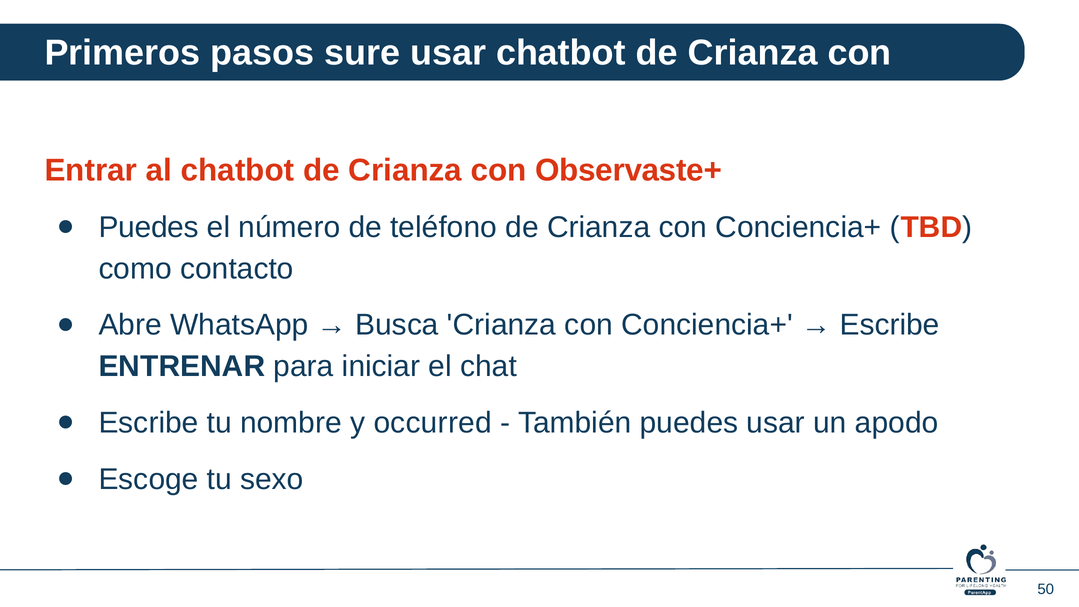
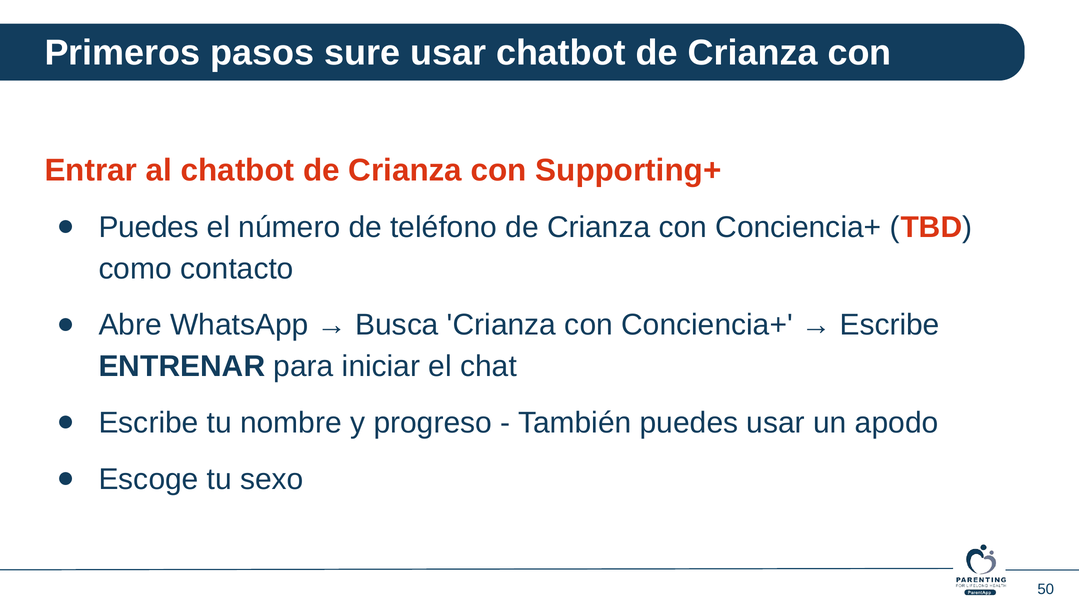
Observaste+: Observaste+ -> Supporting+ (628, 170)
occurred: occurred -> progreso (433, 423)
